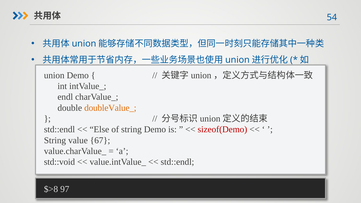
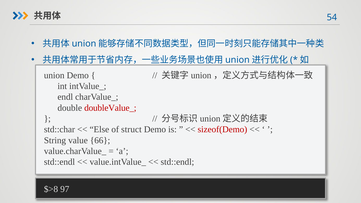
doubleValue_ colour: orange -> red (110, 108)
std::endl: std::endl -> std::char (59, 130)
of string: string -> struct (131, 130)
67: 67 -> 66 (100, 140)
std::void: std::void -> std::endl (59, 162)
